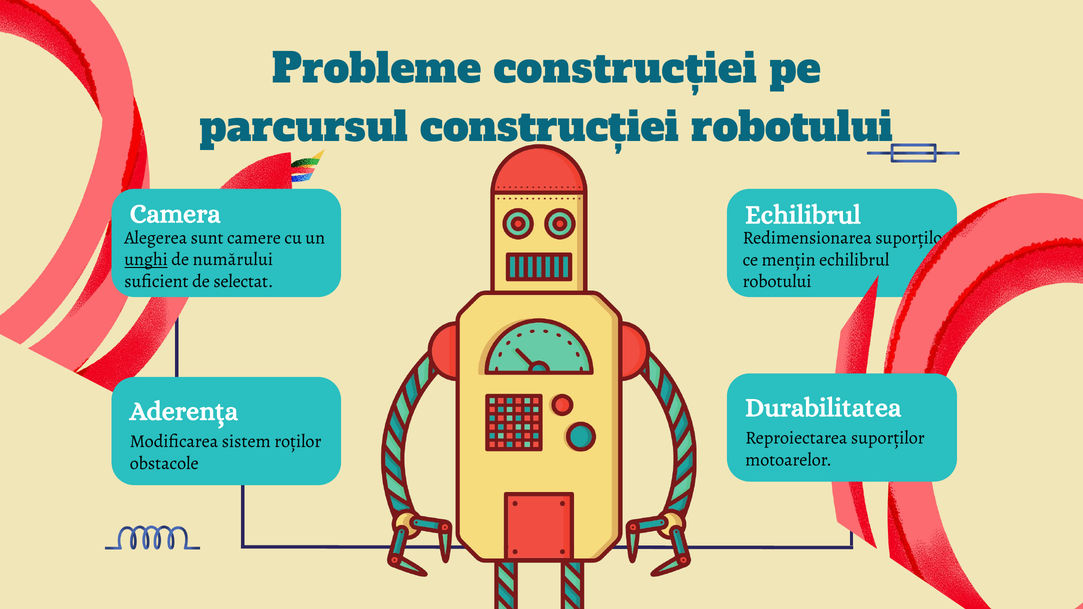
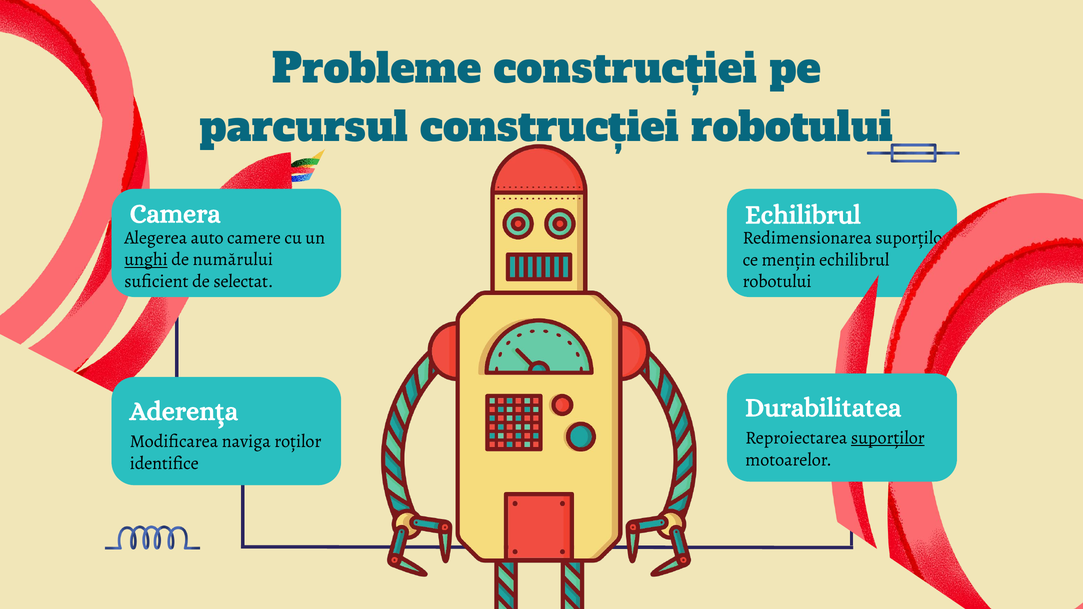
sunt: sunt -> auto (207, 238)
suporților underline: none -> present (888, 438)
sistem: sistem -> naviga (246, 442)
obstacole: obstacole -> identifice (164, 463)
